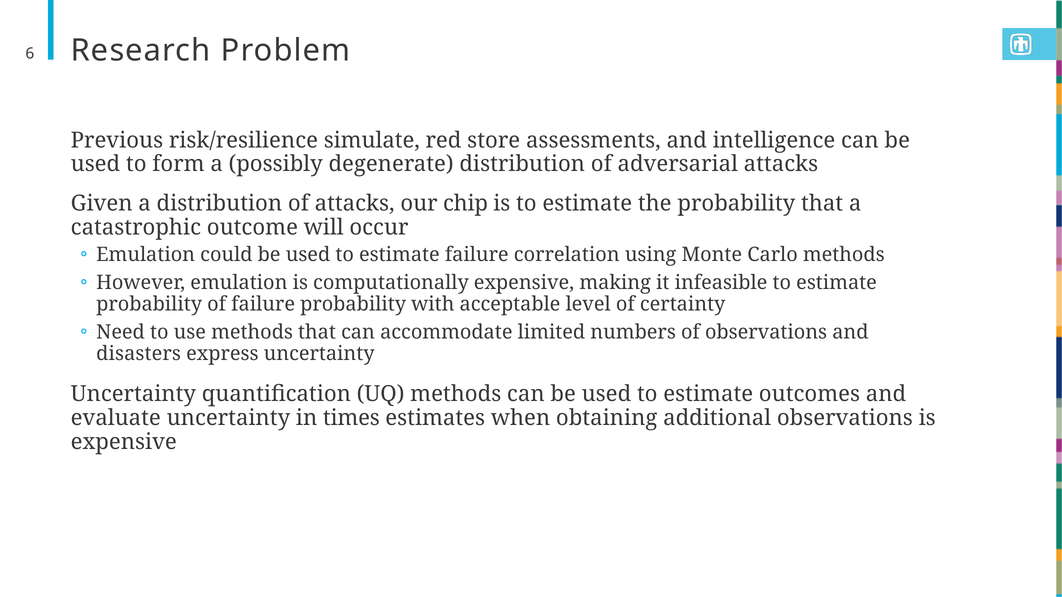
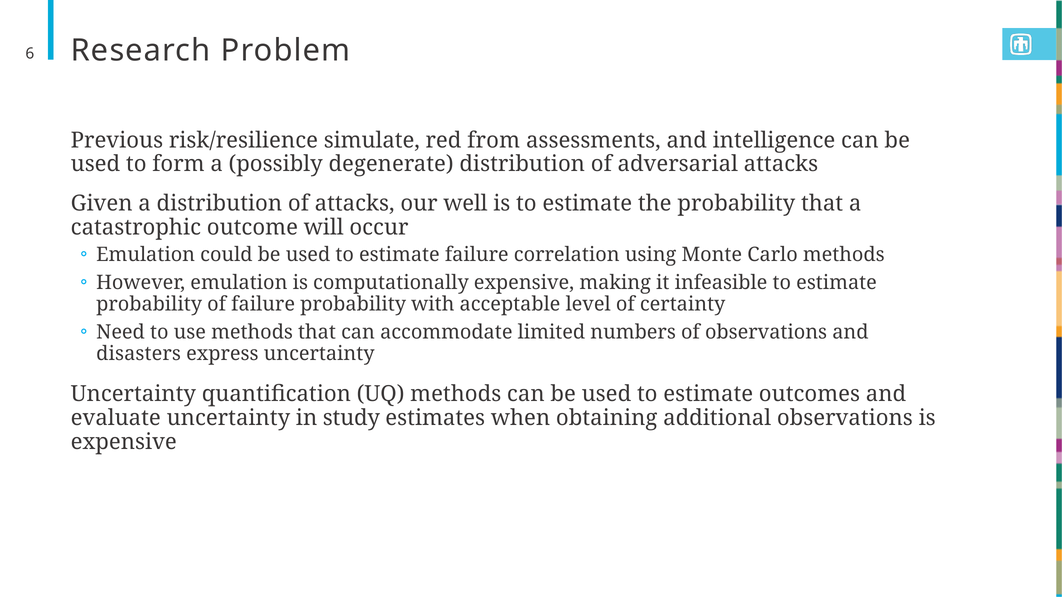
store: store -> from (494, 140)
chip: chip -> well (465, 204)
times: times -> study (351, 418)
